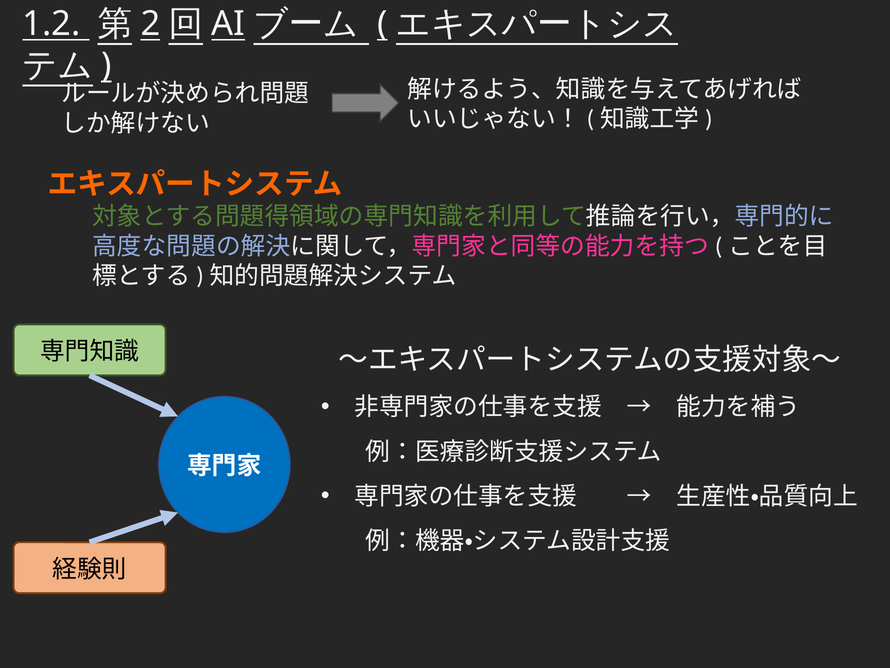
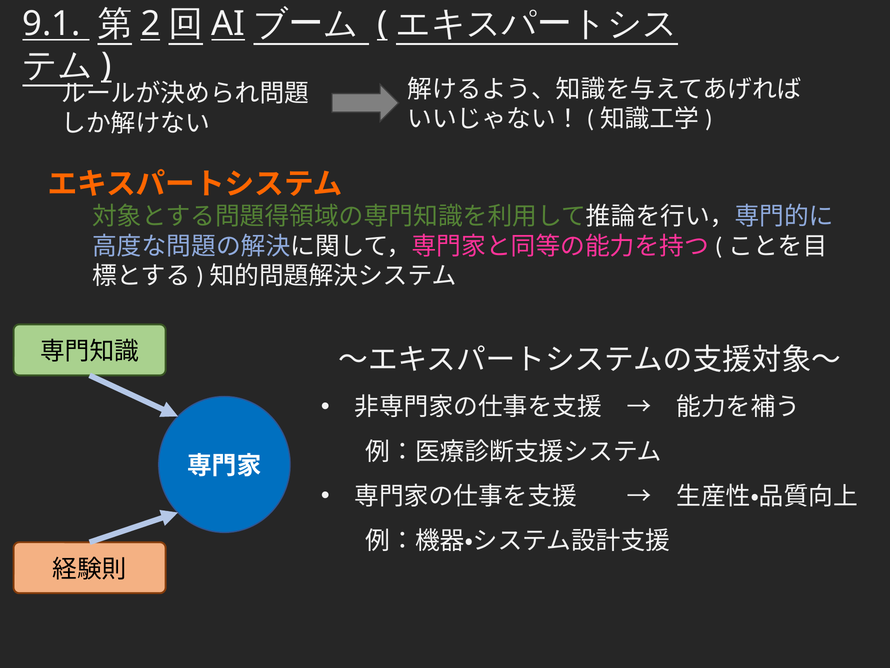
1.2: 1.2 -> 9.1 (51, 24)
